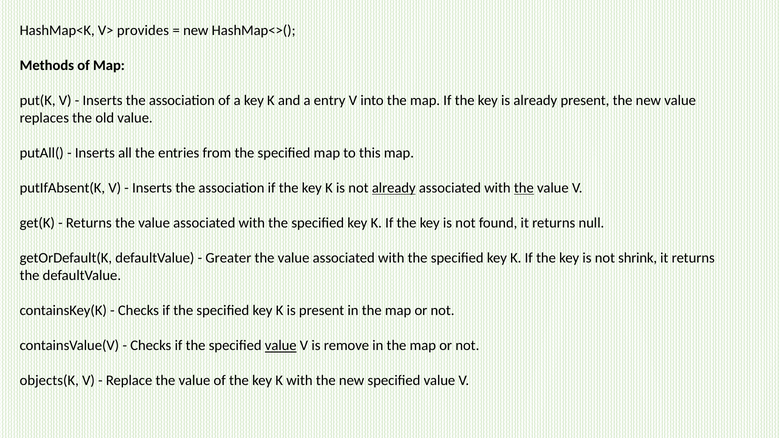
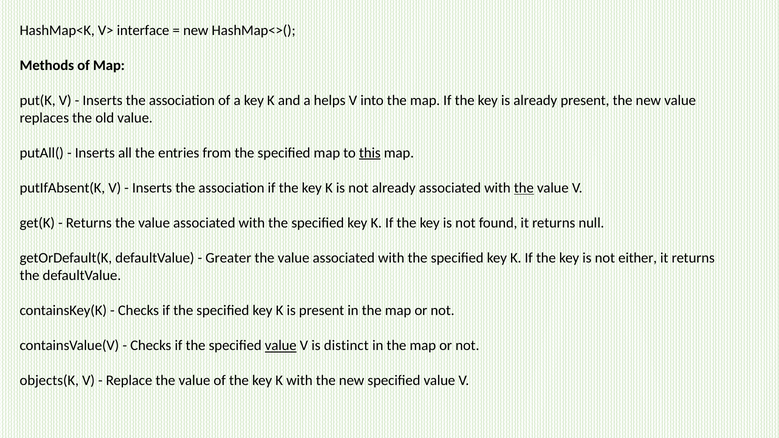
provides: provides -> interface (143, 30)
entry: entry -> helps (330, 100)
this underline: none -> present (370, 153)
already underline: present -> none (394, 188)
shrink: shrink -> either (638, 258)
remove: remove -> distinct (346, 346)
